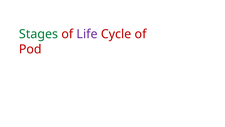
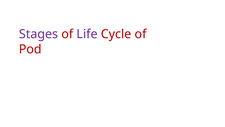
Stages colour: green -> purple (39, 34)
